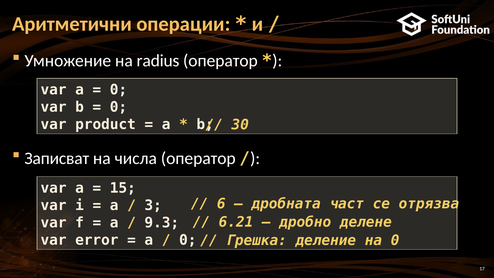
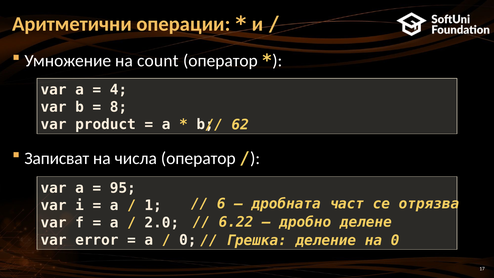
radius: radius -> count (158, 61)
0: 0 -> 4 (118, 90)
0: 0 -> 8 (118, 107)
30: 30 -> 62 (240, 125)
15: 15 -> 95 (123, 188)
3: 3 -> 1 (153, 205)
6.21: 6.21 -> 6.22 (236, 222)
9.3: 9.3 -> 2.0 (162, 223)
